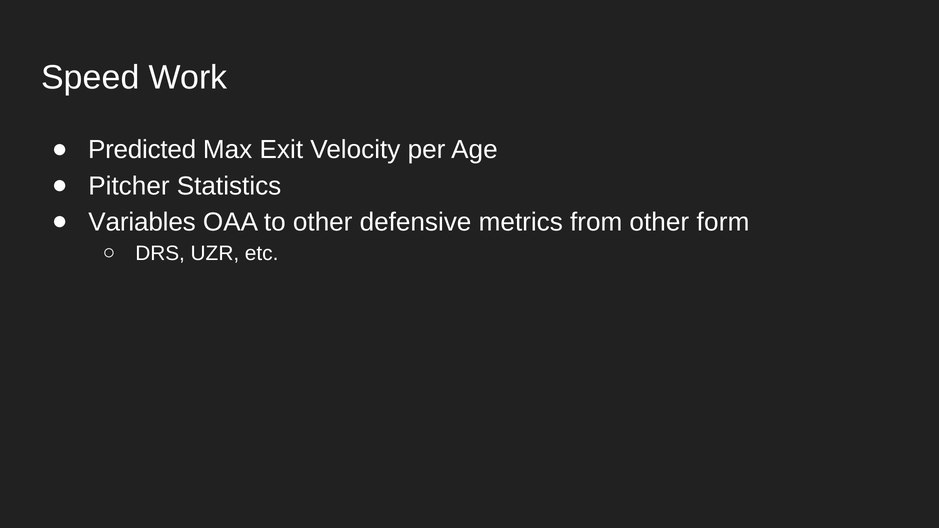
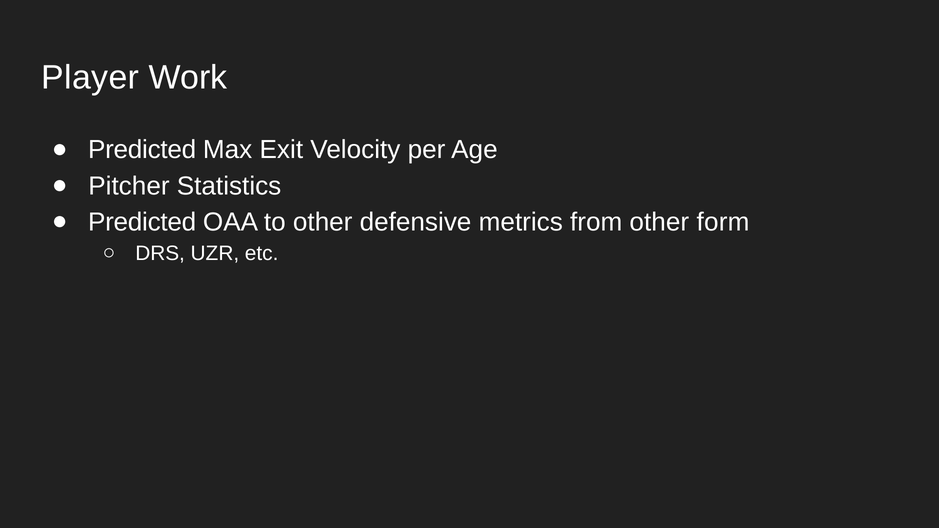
Speed: Speed -> Player (90, 78)
Variables: Variables -> Predicted (142, 222)
